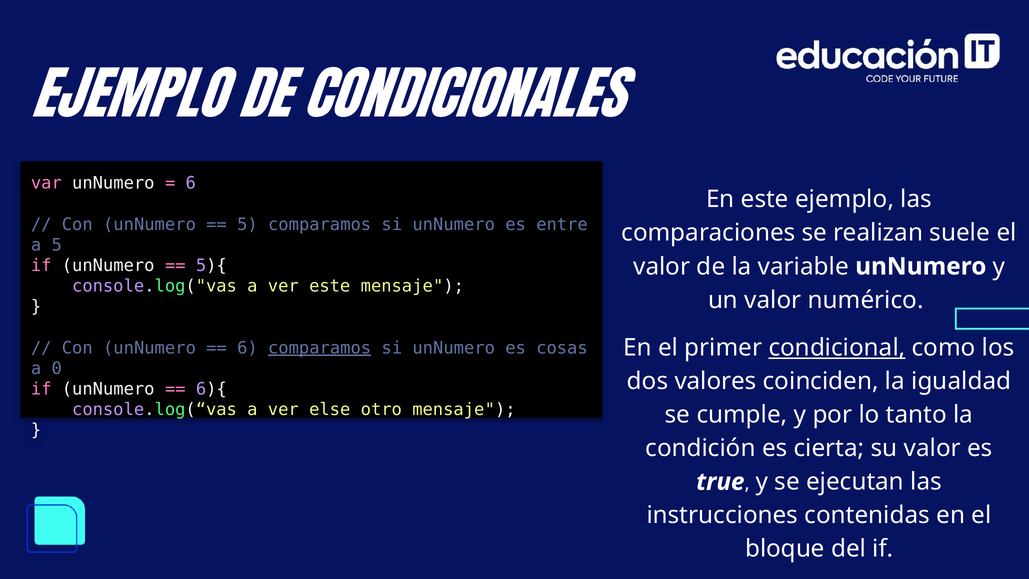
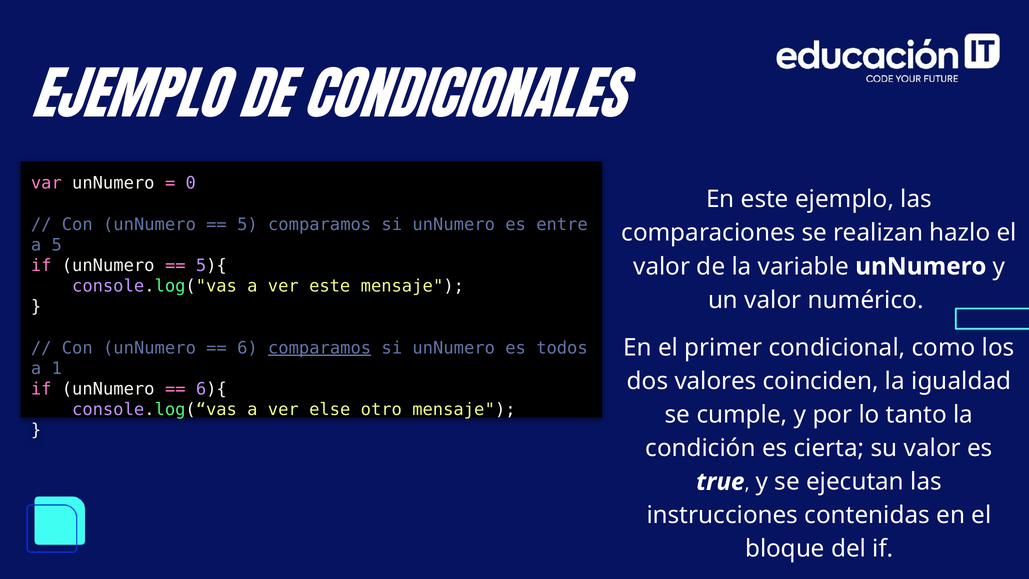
6: 6 -> 0 (191, 183)
suele: suele -> hazlo (960, 233)
cosas: cosas -> todos (562, 348)
condicional underline: present -> none (837, 348)
0: 0 -> 1 (57, 368)
